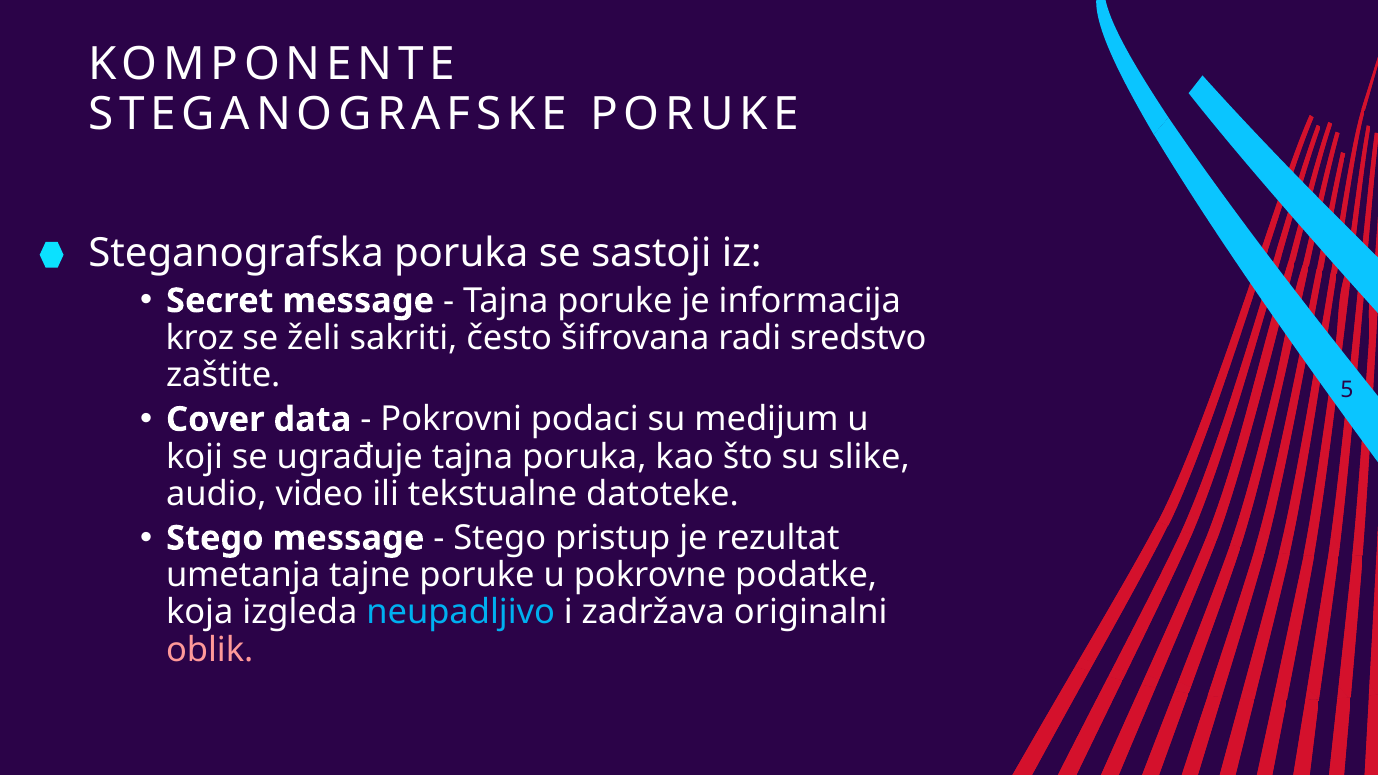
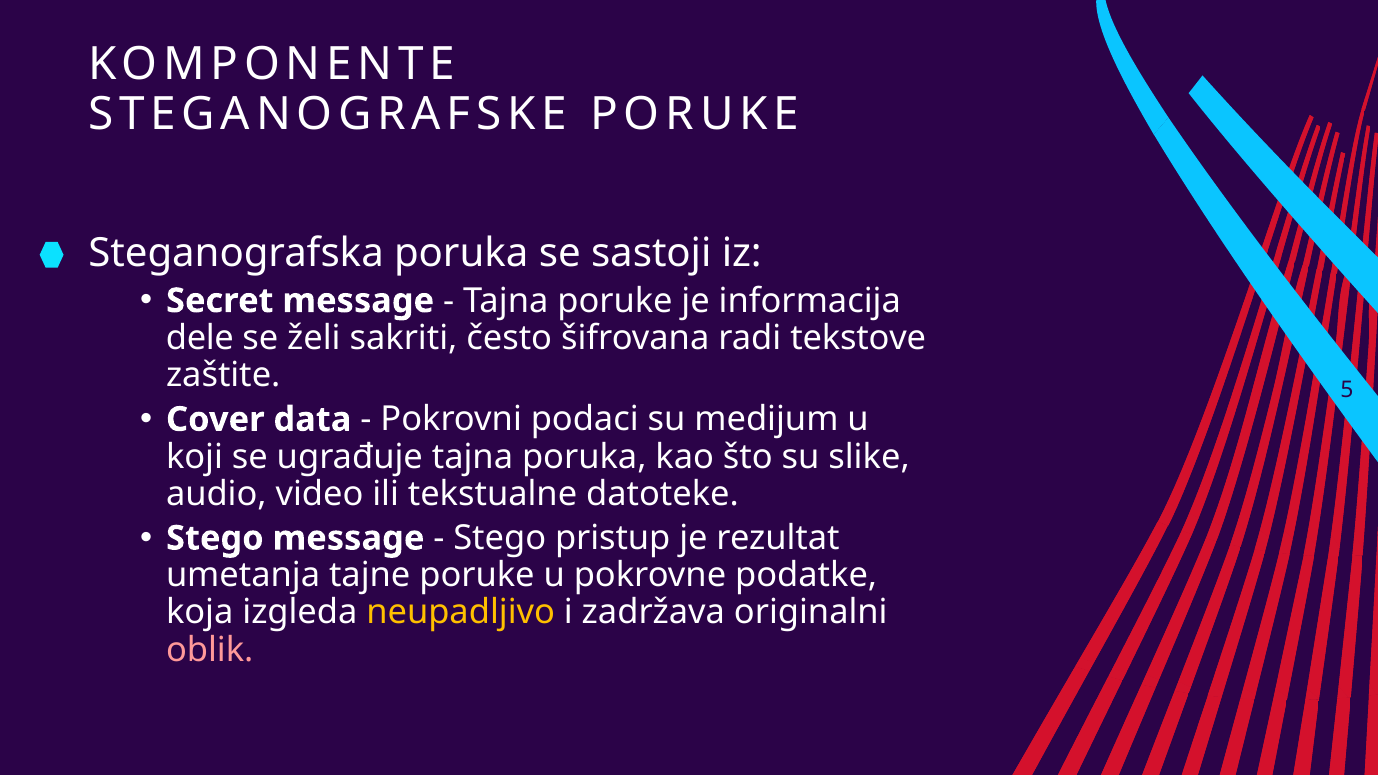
kroz: kroz -> dele (200, 338)
sredstvo: sredstvo -> tekstove (858, 338)
neupadljivo colour: light blue -> yellow (461, 613)
